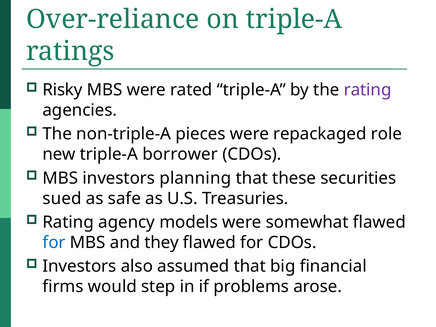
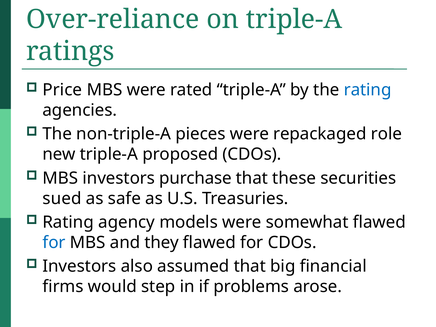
Risky: Risky -> Price (62, 90)
rating colour: purple -> blue (368, 90)
borrower: borrower -> proposed (180, 154)
planning: planning -> purchase (196, 178)
